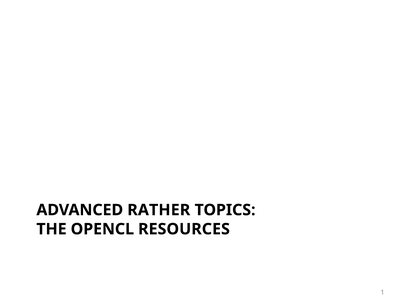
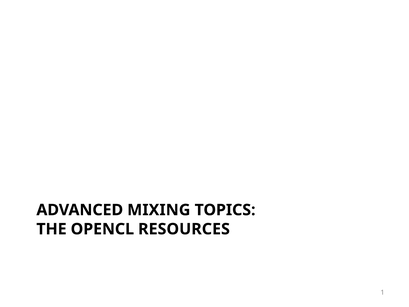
RATHER: RATHER -> MIXING (159, 210)
